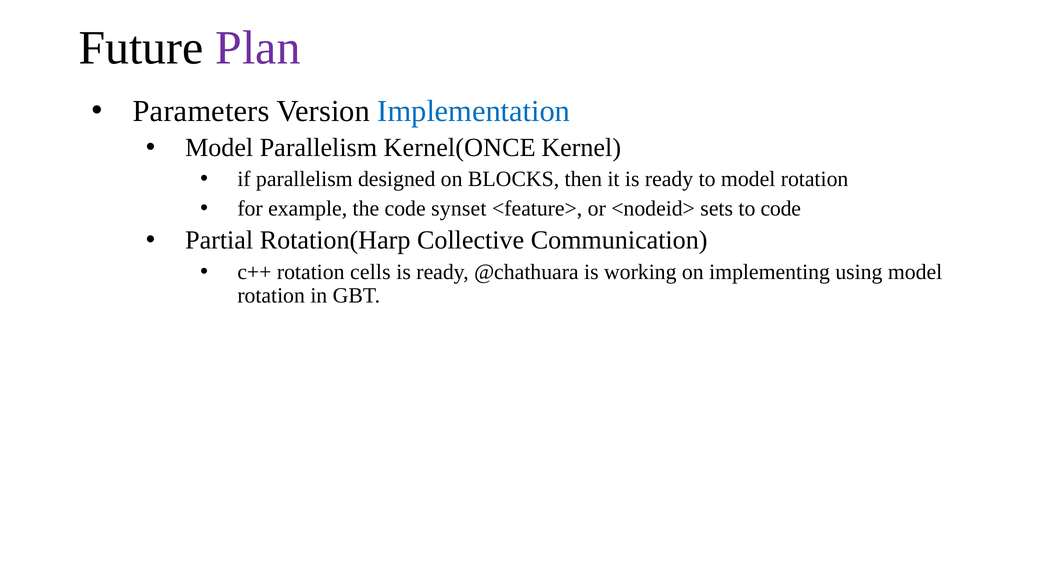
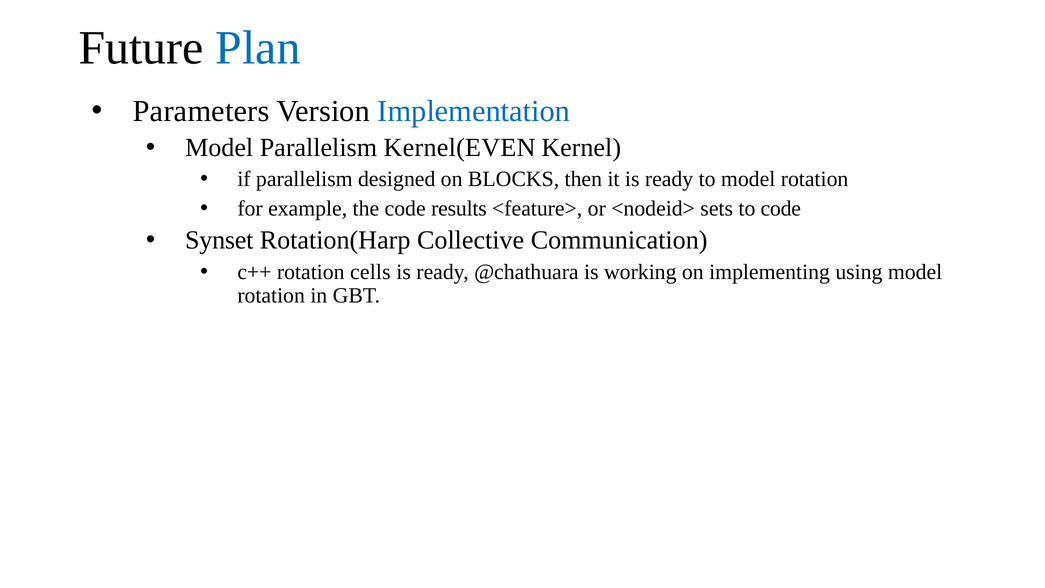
Plan colour: purple -> blue (258, 48)
Kernel(ONCE: Kernel(ONCE -> Kernel(EVEN (460, 147)
synset: synset -> results (459, 208)
Partial: Partial -> Synset (219, 240)
